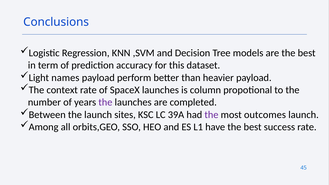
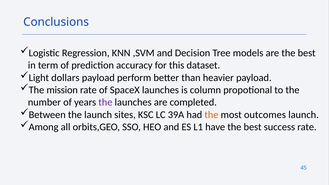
names: names -> dollars (65, 78)
context: context -> mission (62, 90)
the colour: purple -> orange (211, 115)
